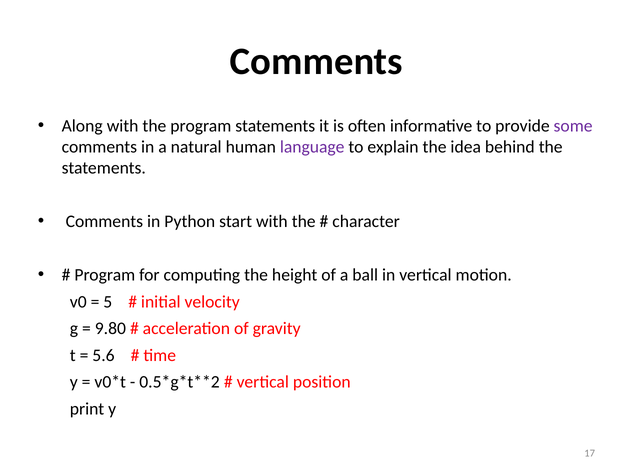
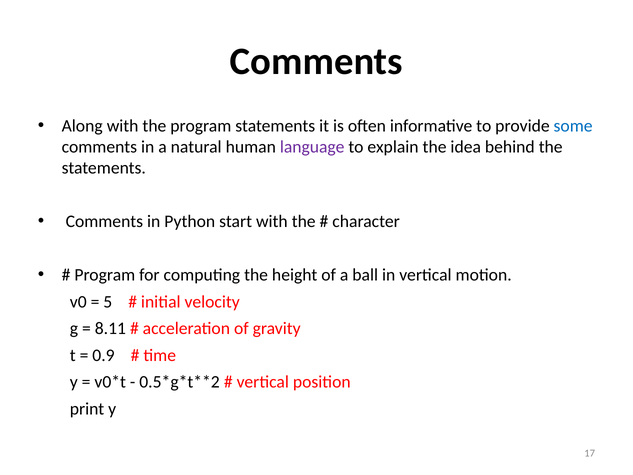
some colour: purple -> blue (573, 126)
9.80: 9.80 -> 8.11 (110, 328)
5.6: 5.6 -> 0.9 (104, 355)
